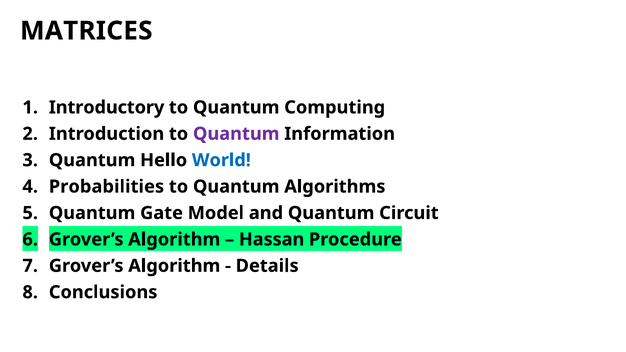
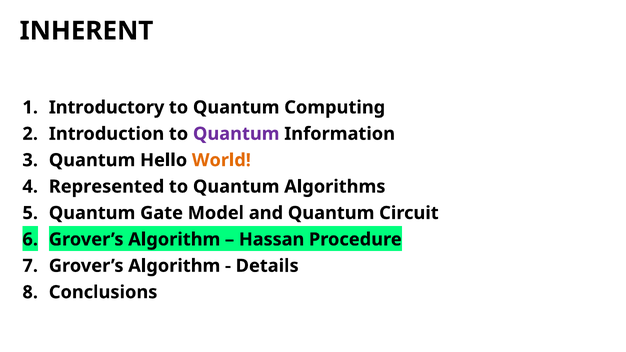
MATRICES: MATRICES -> INHERENT (86, 31)
World colour: blue -> orange (221, 160)
Probabilities: Probabilities -> Represented (107, 187)
